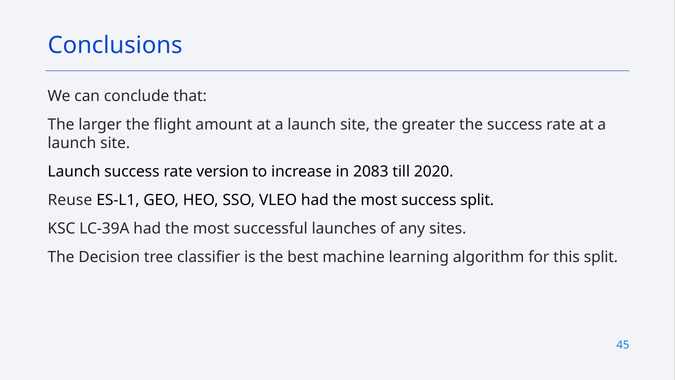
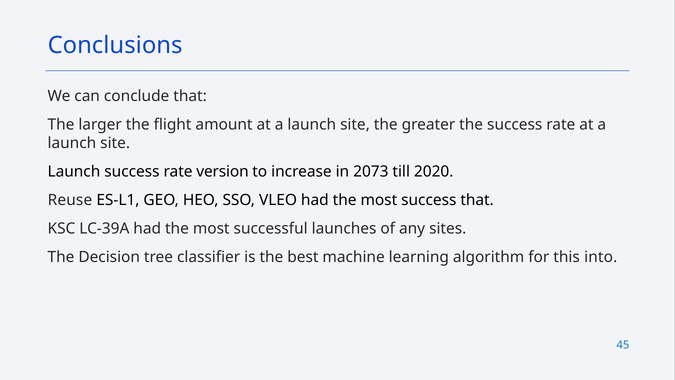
2083: 2083 -> 2073 (371, 172)
success split: split -> that (477, 200)
this split: split -> into (601, 257)
